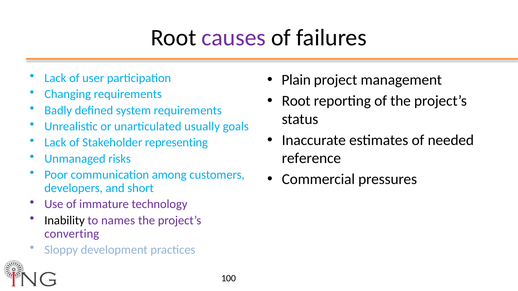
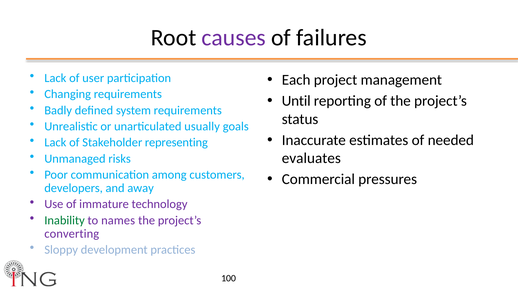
Plain: Plain -> Each (296, 80)
Root: Root -> Until (296, 101)
reference: reference -> evaluates (311, 158)
short: short -> away (141, 188)
Inability colour: black -> green (65, 221)
